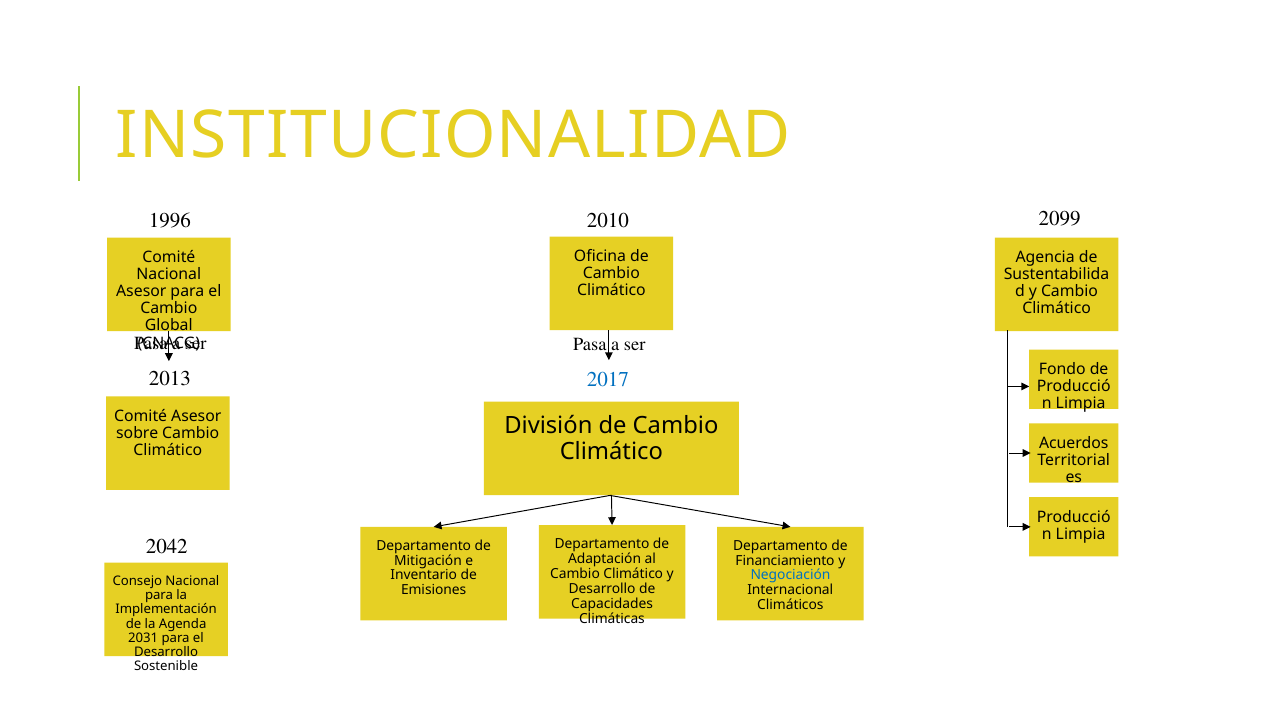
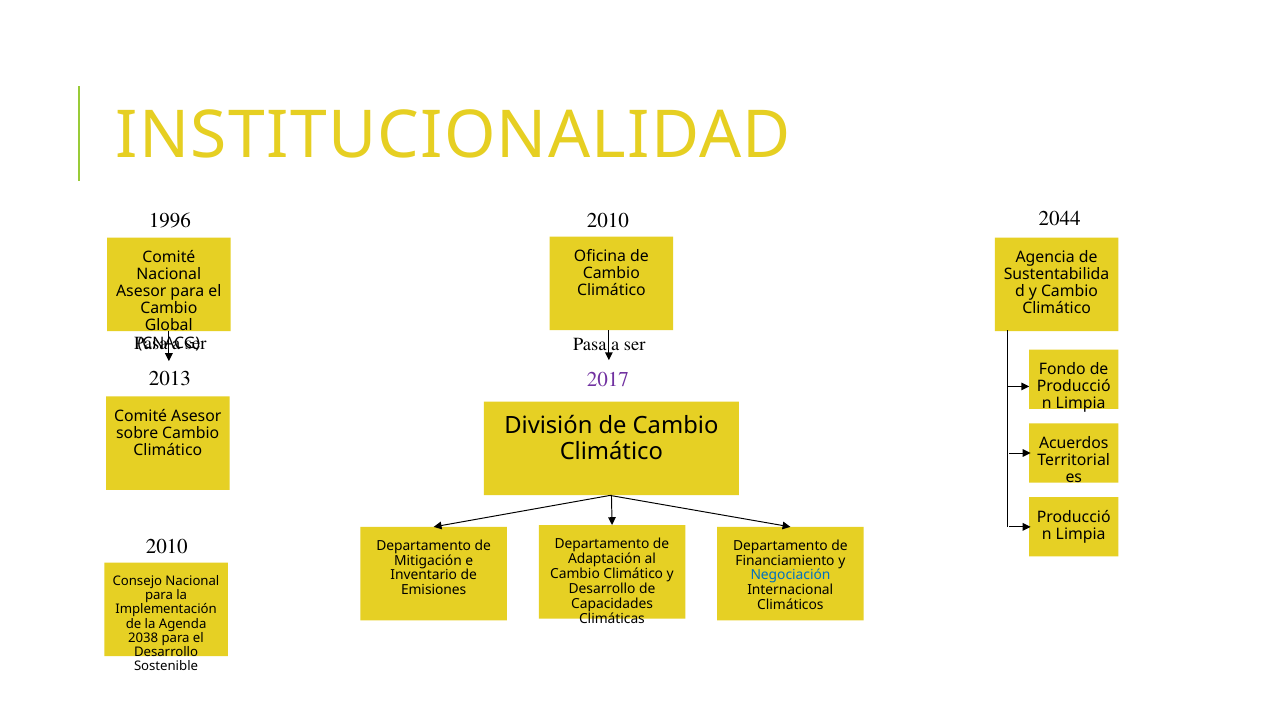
2099: 2099 -> 2044 (1060, 219)
2017 colour: blue -> purple (608, 380)
2042: 2042 -> 2010 (167, 546)
2031: 2031 -> 2038 (143, 638)
